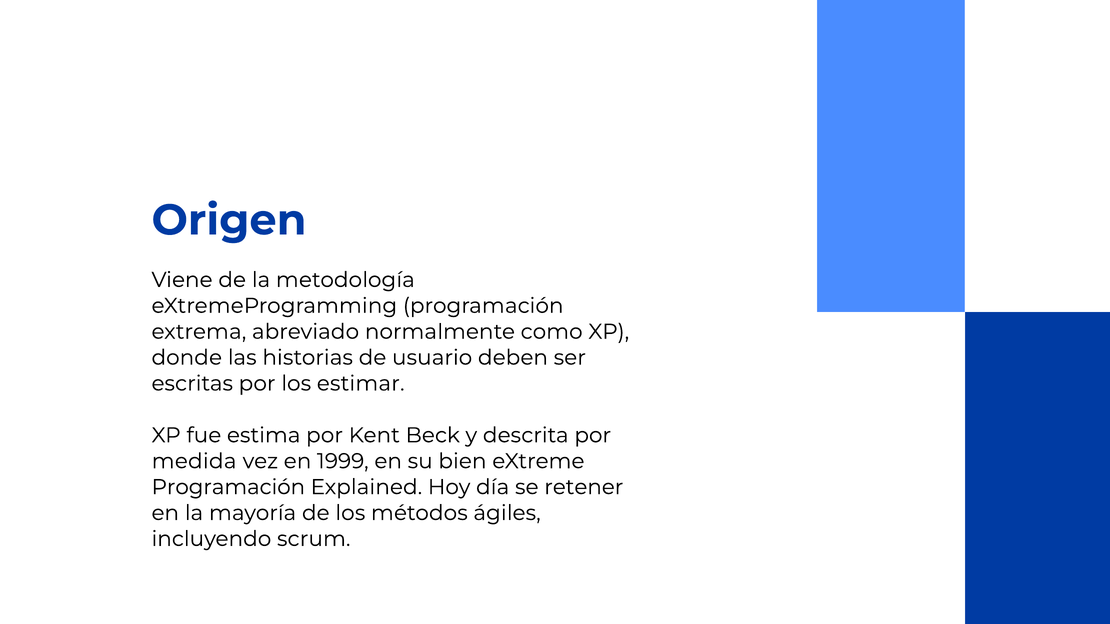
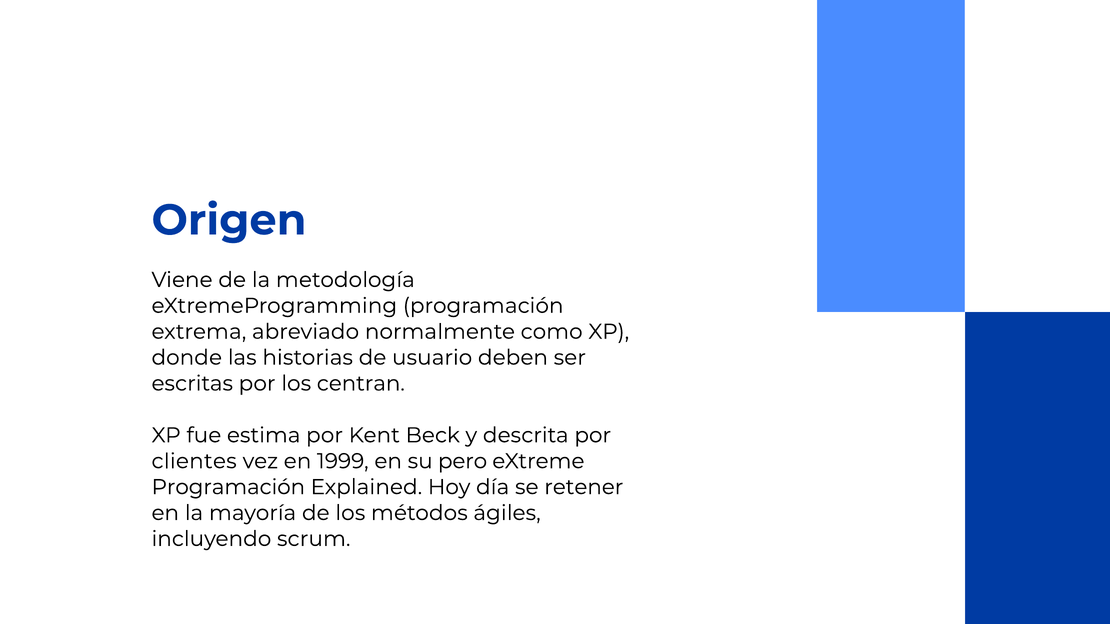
estimar: estimar -> centran (361, 384)
medida: medida -> clientes (194, 461)
bien: bien -> pero (463, 461)
